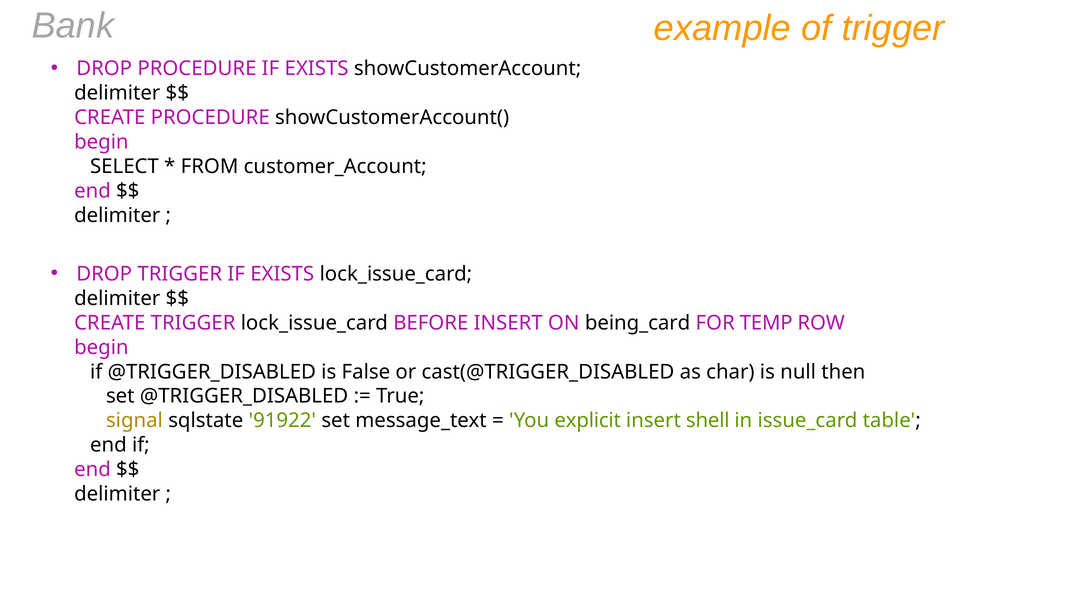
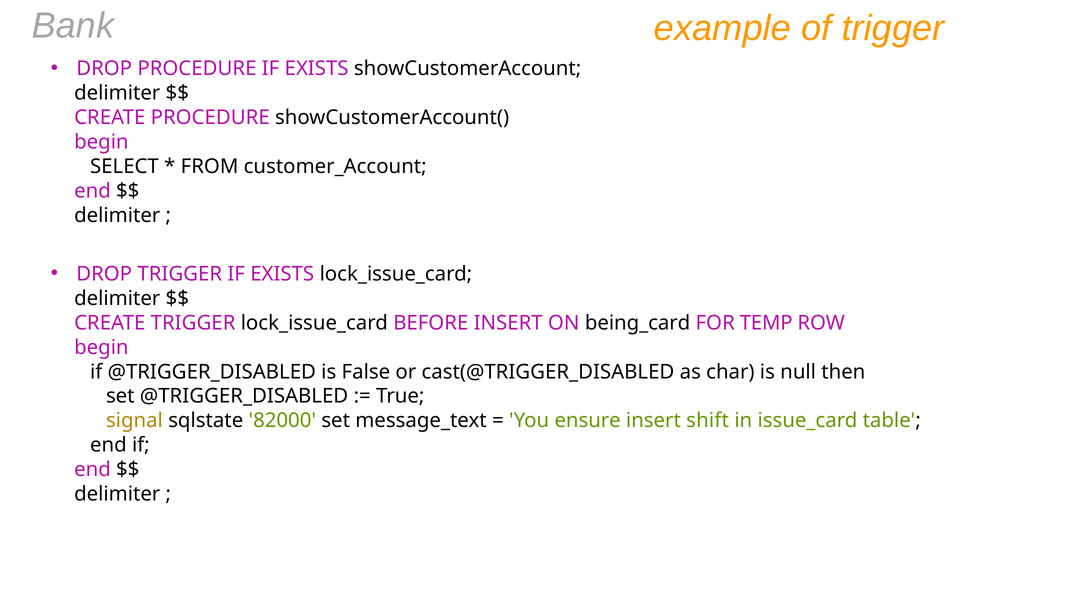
91922: 91922 -> 82000 (282, 421)
explicit: explicit -> ensure (588, 421)
shell: shell -> shift (708, 421)
